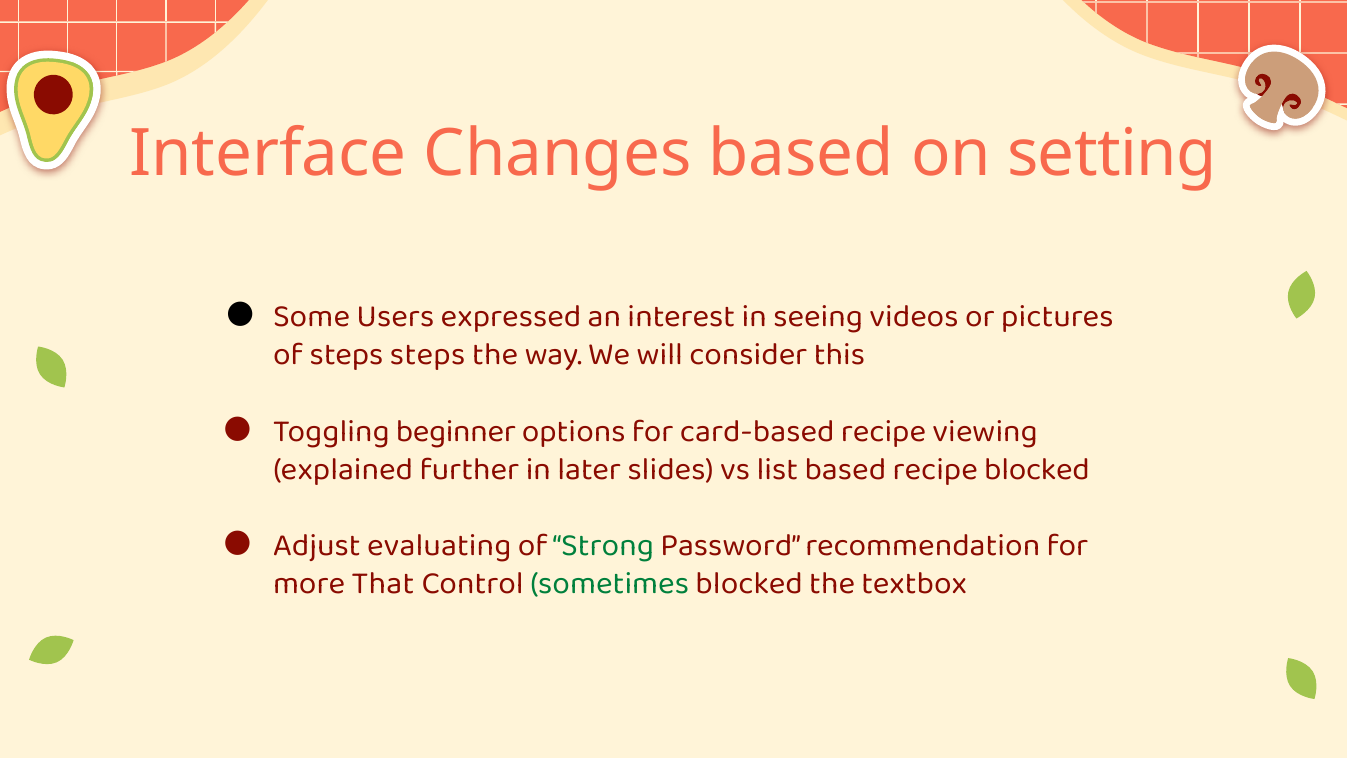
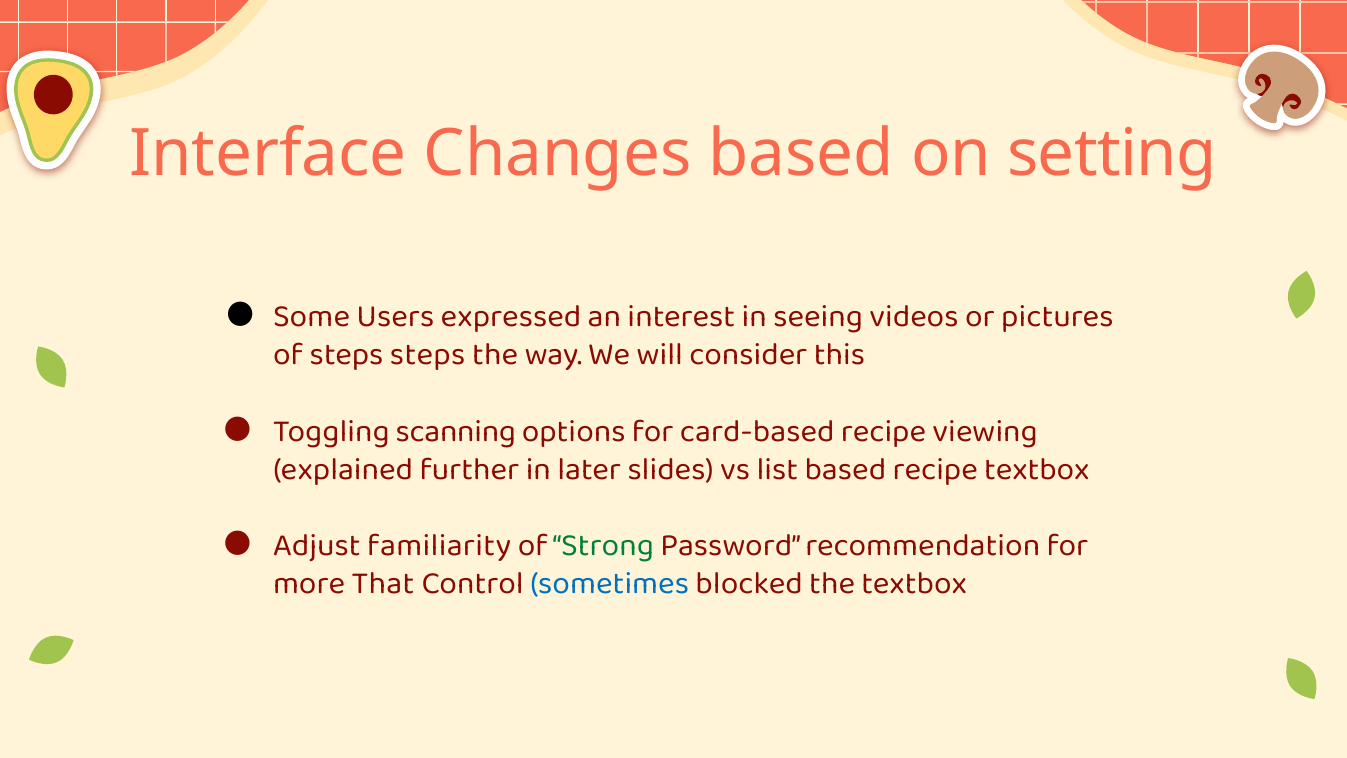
beginner: beginner -> scanning (456, 430)
recipe blocked: blocked -> textbox (1037, 469)
evaluating: evaluating -> familiarity (439, 545)
sometimes colour: green -> blue (610, 583)
